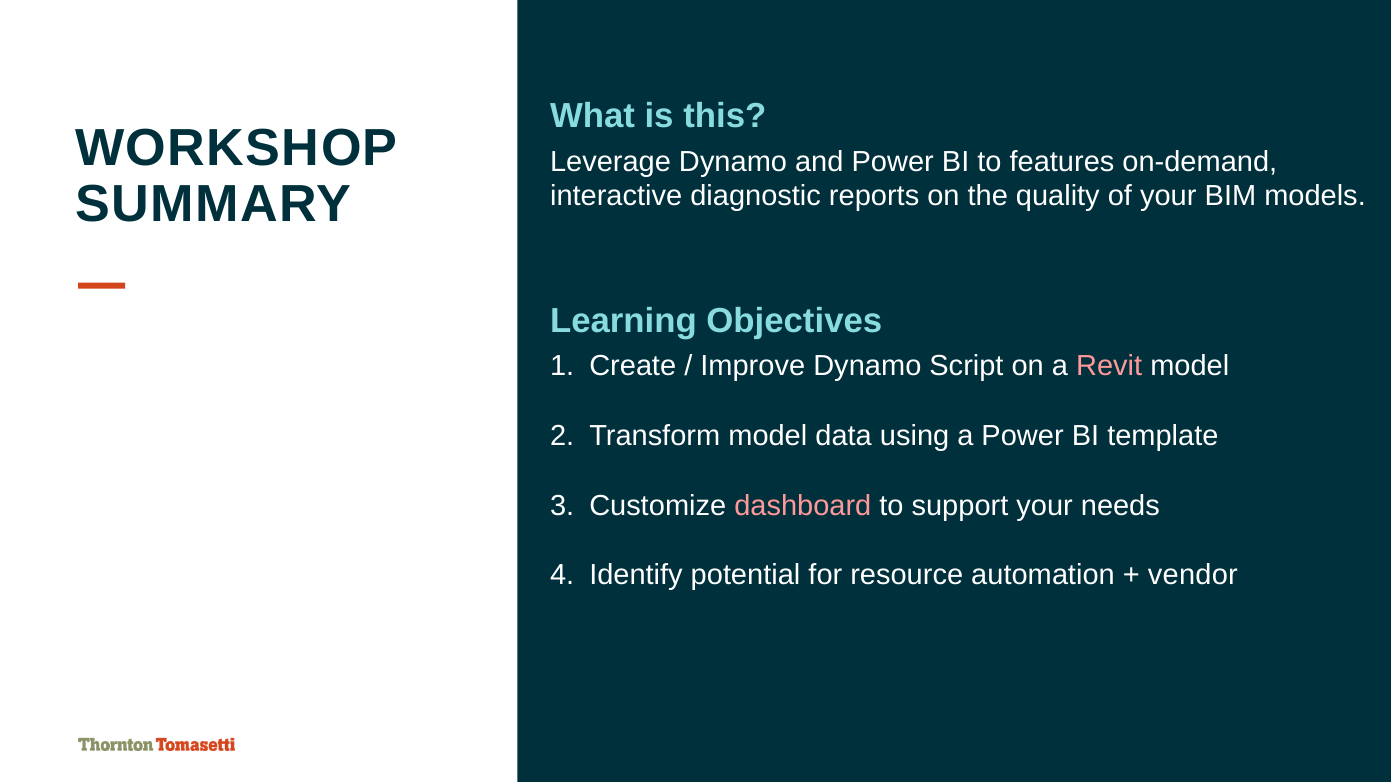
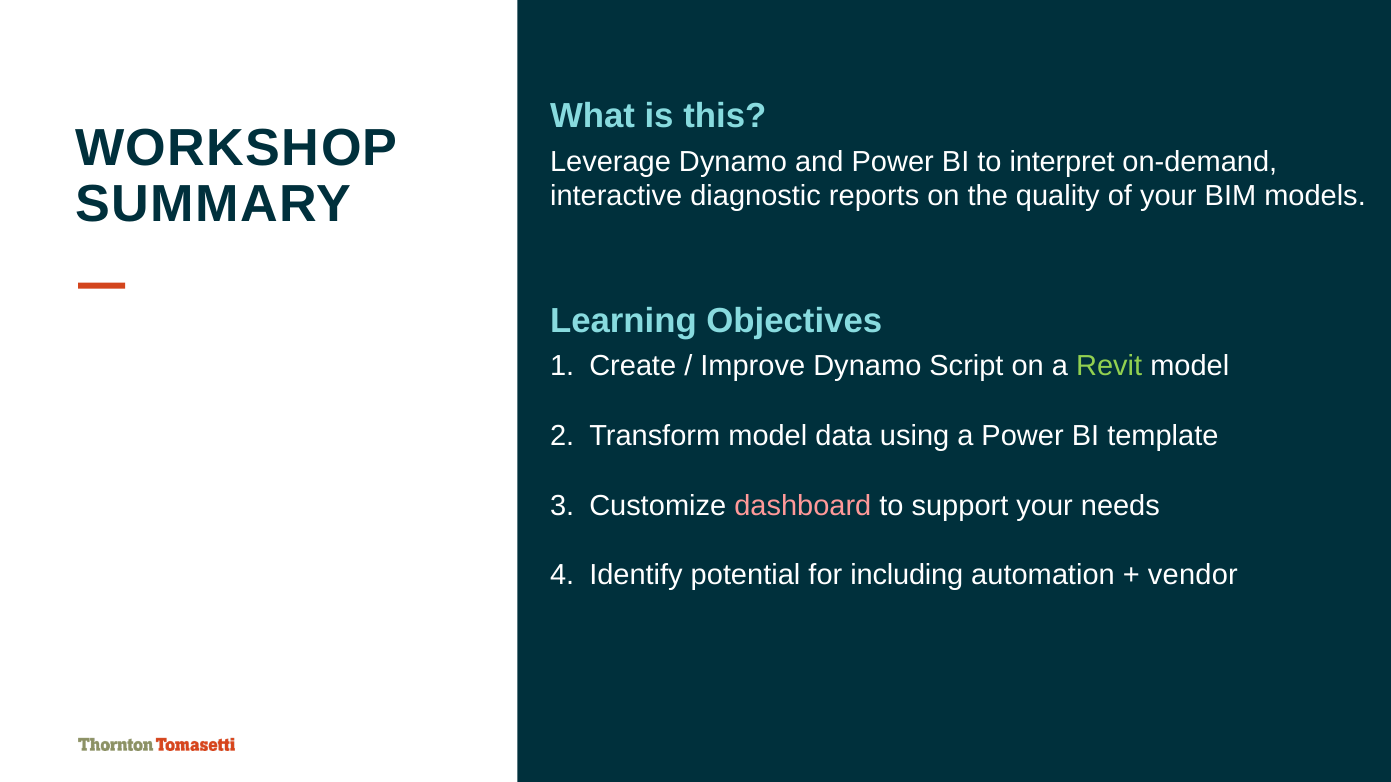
features: features -> interpret (1062, 162)
Revit colour: pink -> light green (1109, 367)
resource: resource -> including (907, 575)
